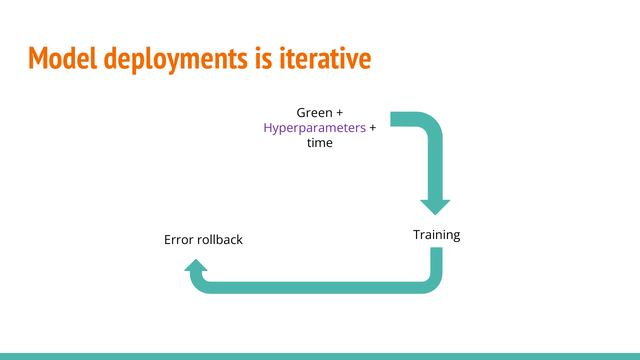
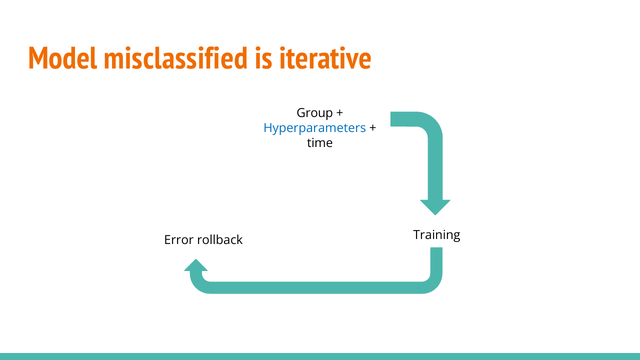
deployments: deployments -> misclassified (176, 58)
Green: Green -> Group (315, 113)
Hyperparameters colour: purple -> blue (315, 128)
